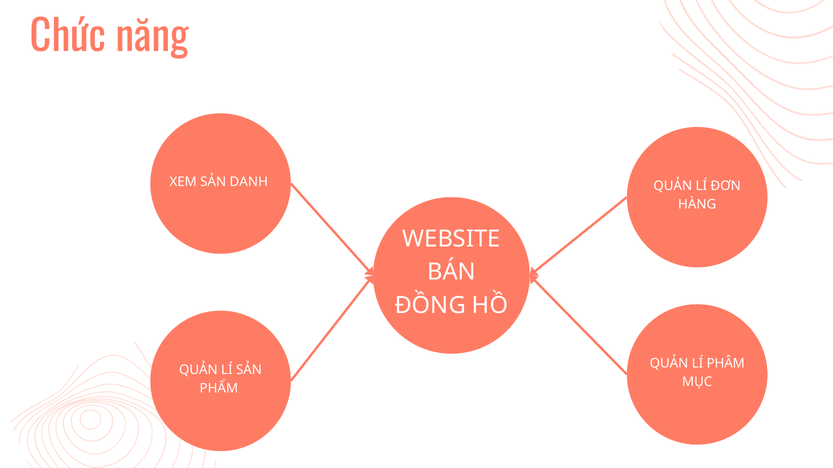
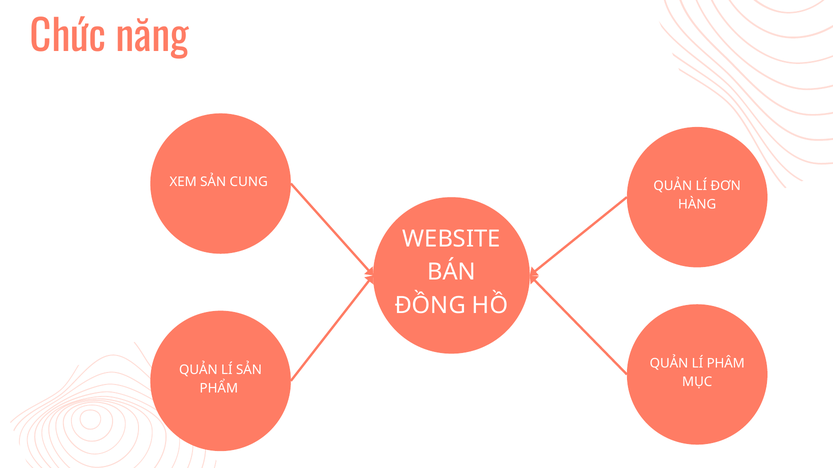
DANH: DANH -> CUNG (249, 182)
